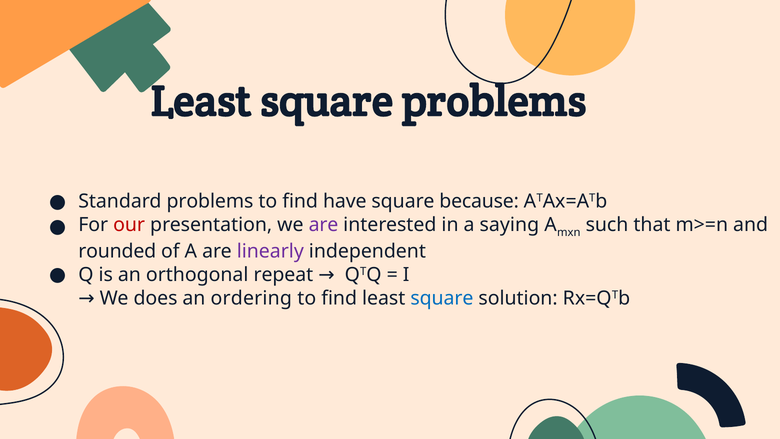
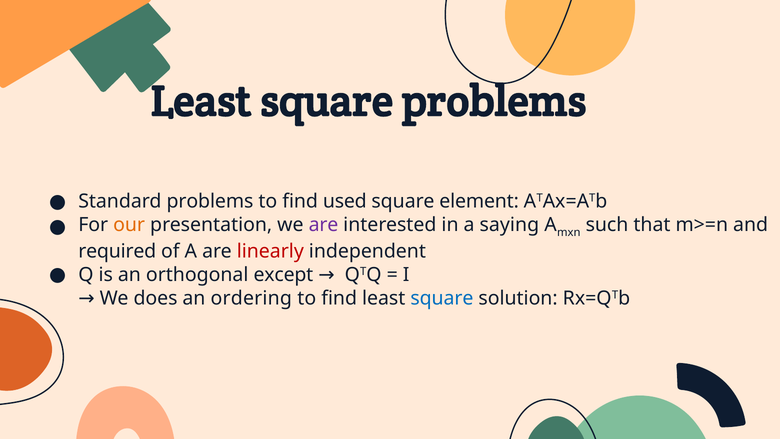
have: have -> used (345, 201)
because: because -> element (479, 201)
our colour: red -> orange (129, 225)
rounded: rounded -> required (117, 251)
linearly colour: purple -> red (270, 251)
repeat: repeat -> except (283, 275)
